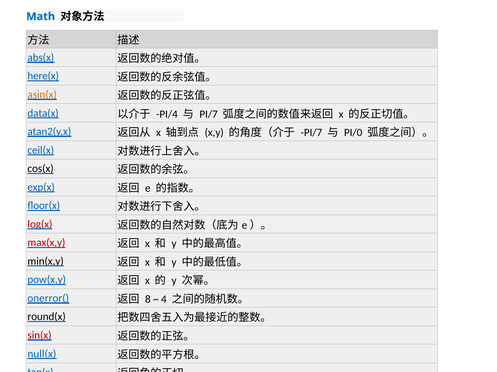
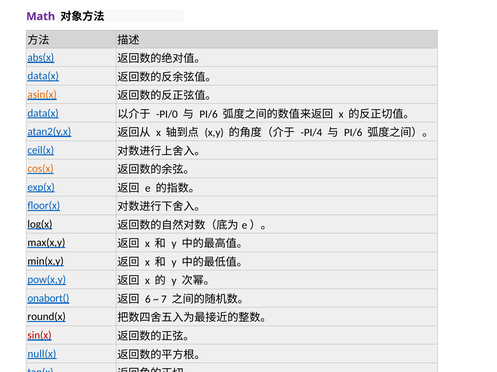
Math colour: blue -> purple (41, 17)
here(x: here(x -> data(x (43, 76)
PI/4: PI/4 -> PI/0 (167, 114)
PI/7: PI/7 -> PI/6 (209, 114)
PI/7: PI/7 -> PI/4 (311, 133)
PI/0: PI/0 -> PI/6 (353, 133)
cos(x colour: black -> orange (41, 169)
log(x colour: red -> black (40, 225)
max(x,y colour: red -> black (46, 243)
onerror(: onerror( -> onabort( (48, 299)
8: 8 -> 6 (148, 300)
4: 4 -> 7 (164, 300)
